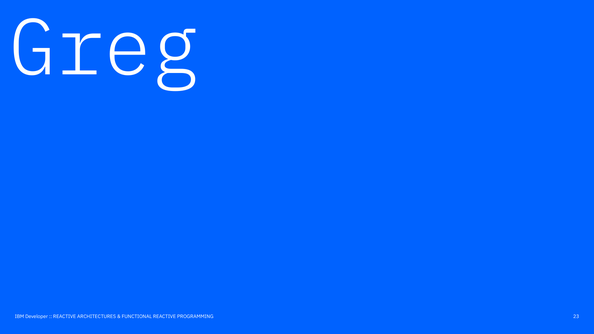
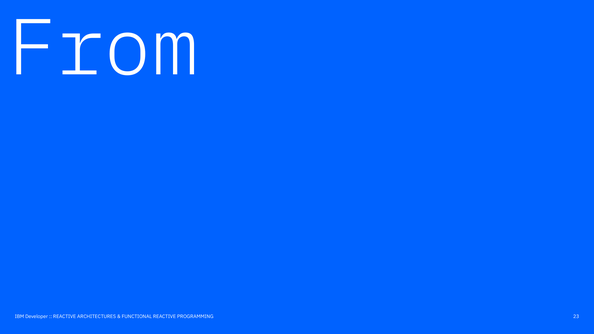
Greg: Greg -> From (104, 49)
